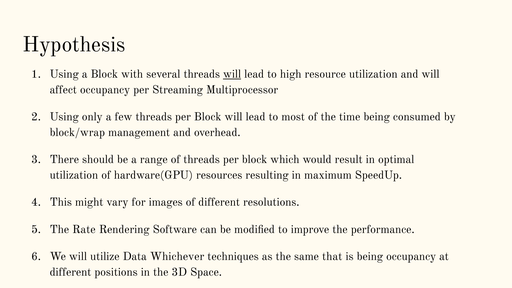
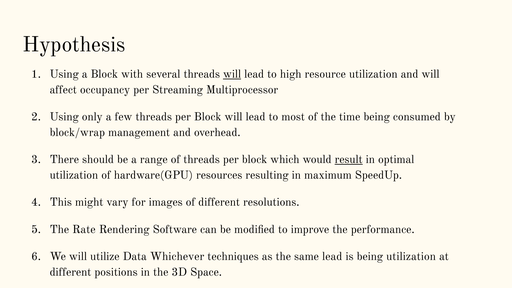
result underline: none -> present (349, 160)
same that: that -> lead (332, 256)
being occupancy: occupancy -> utilization (411, 256)
